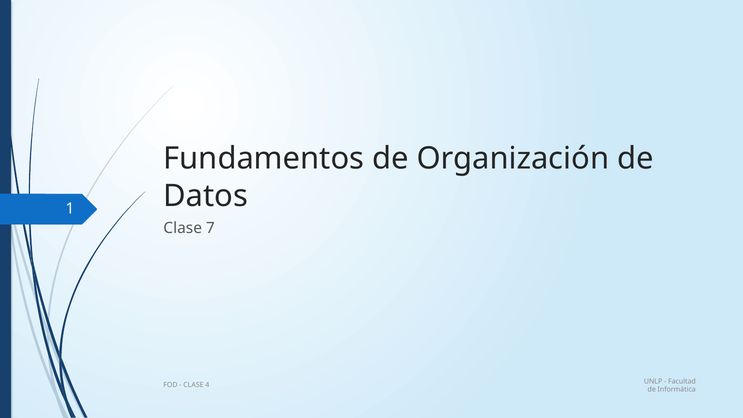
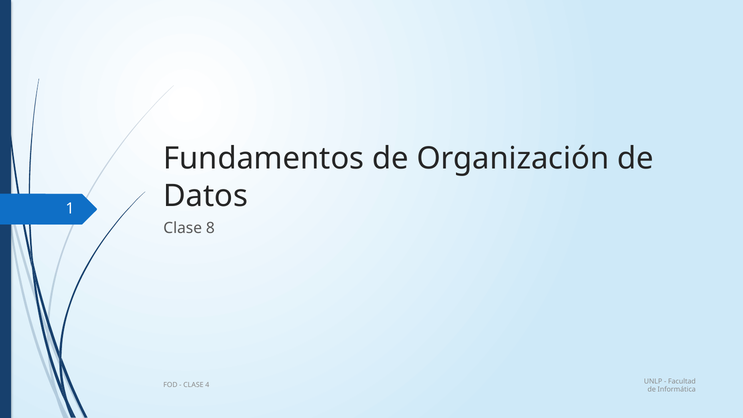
7: 7 -> 8 (210, 228)
